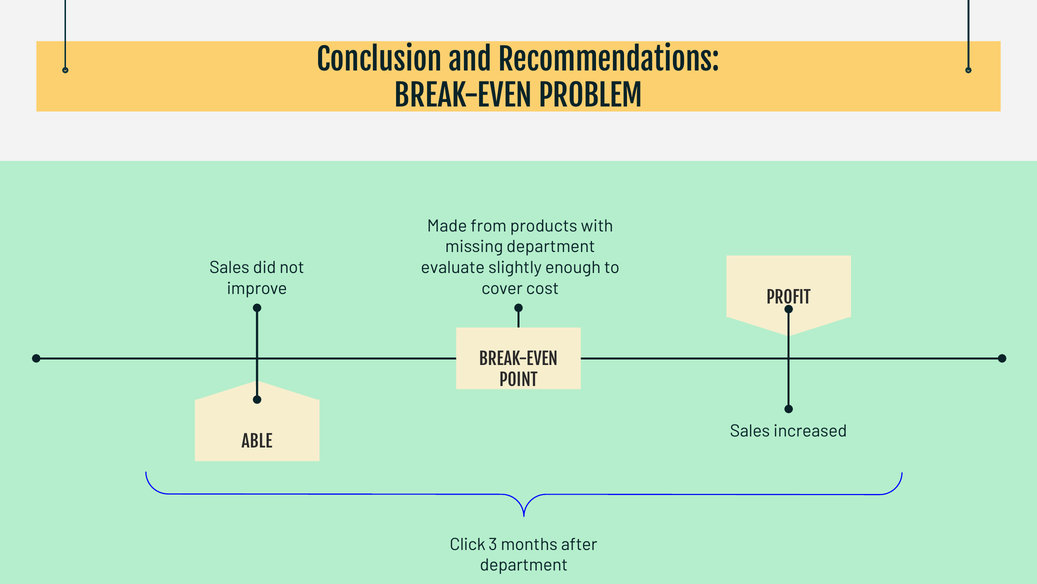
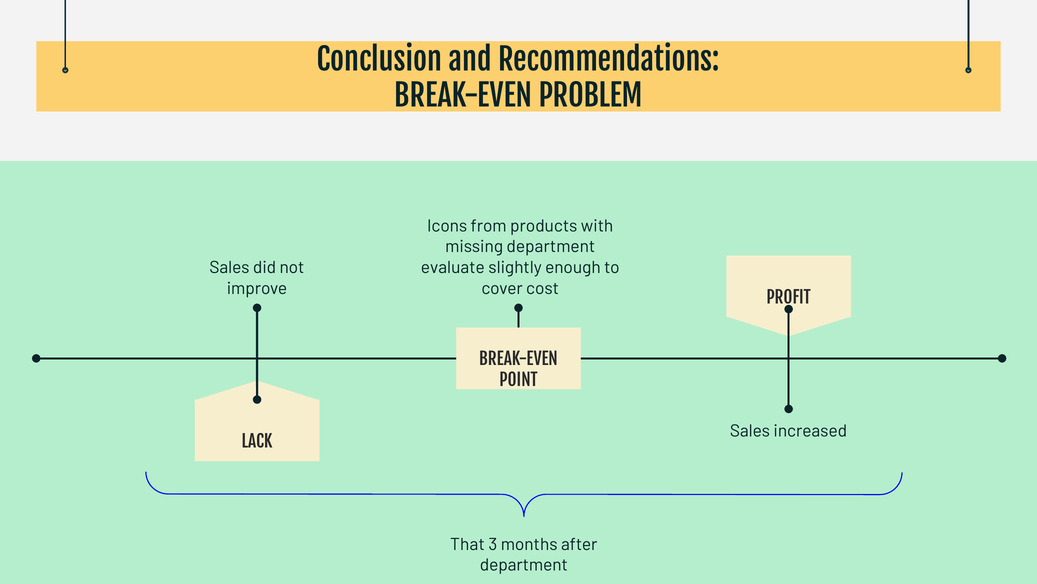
Made: Made -> Icons (447, 226)
ABLE: ABLE -> LACK (257, 441)
Click: Click -> That (467, 544)
